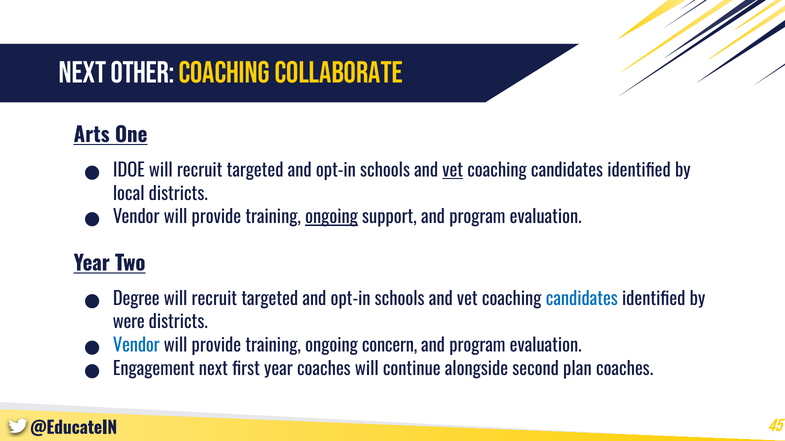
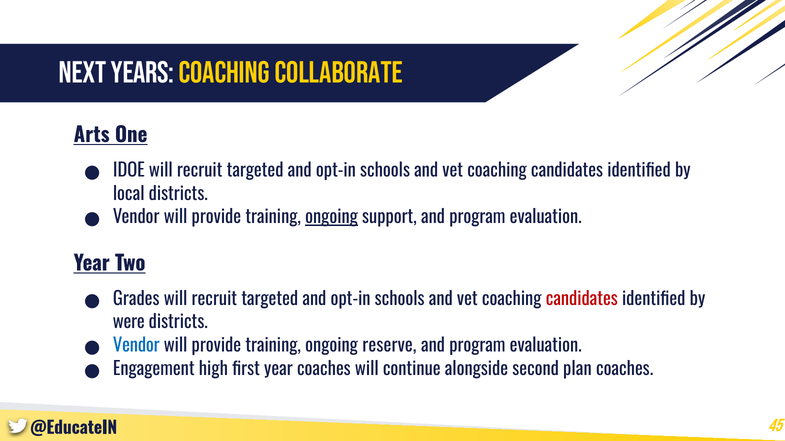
OTHER: OTHER -> YEARS (142, 73)
vet underline: present -> none (453, 171)
Degree: Degree -> Grades (136, 299)
candidates colour: blue -> red (582, 299)
concern: concern -> reserve (389, 346)
Engagement next: next -> high (213, 370)
